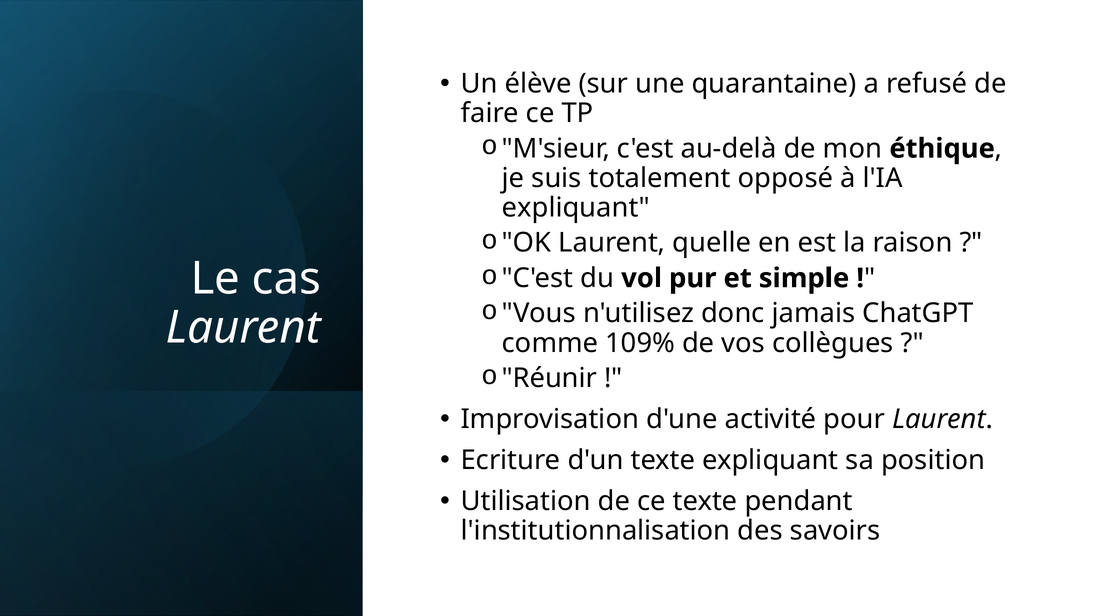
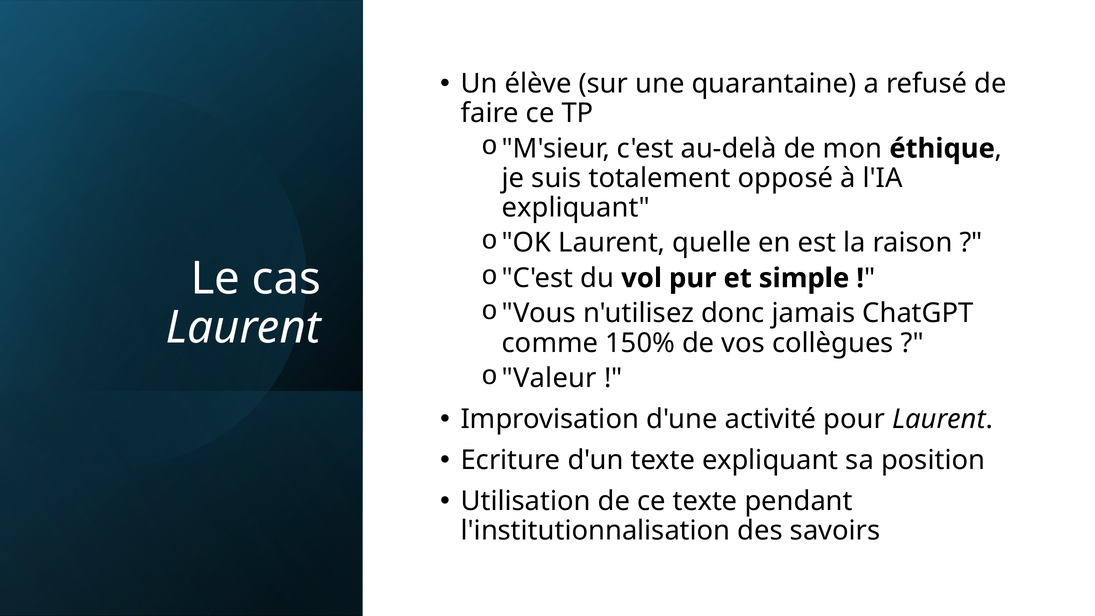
109%: 109% -> 150% (640, 343)
Réunir: Réunir -> Valeur (549, 378)
